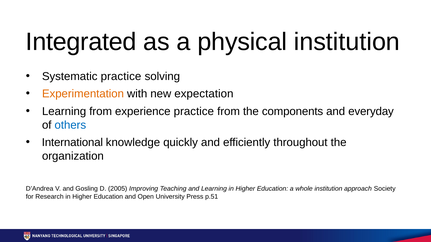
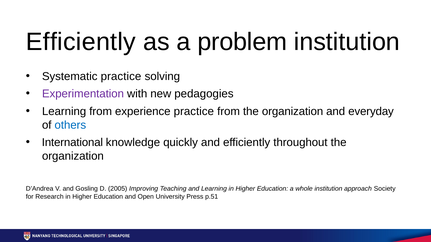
Integrated: Integrated -> Efficiently (81, 42)
physical: physical -> problem (242, 42)
Experimentation colour: orange -> purple (83, 94)
expectation: expectation -> pedagogies (204, 94)
from the components: components -> organization (293, 112)
